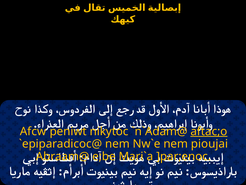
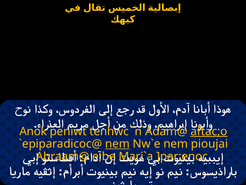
Afcw: Afcw -> Anok (33, 131)
nikytoc: nikytoc -> tenhwc (109, 131)
nem underline: none -> present (117, 144)
